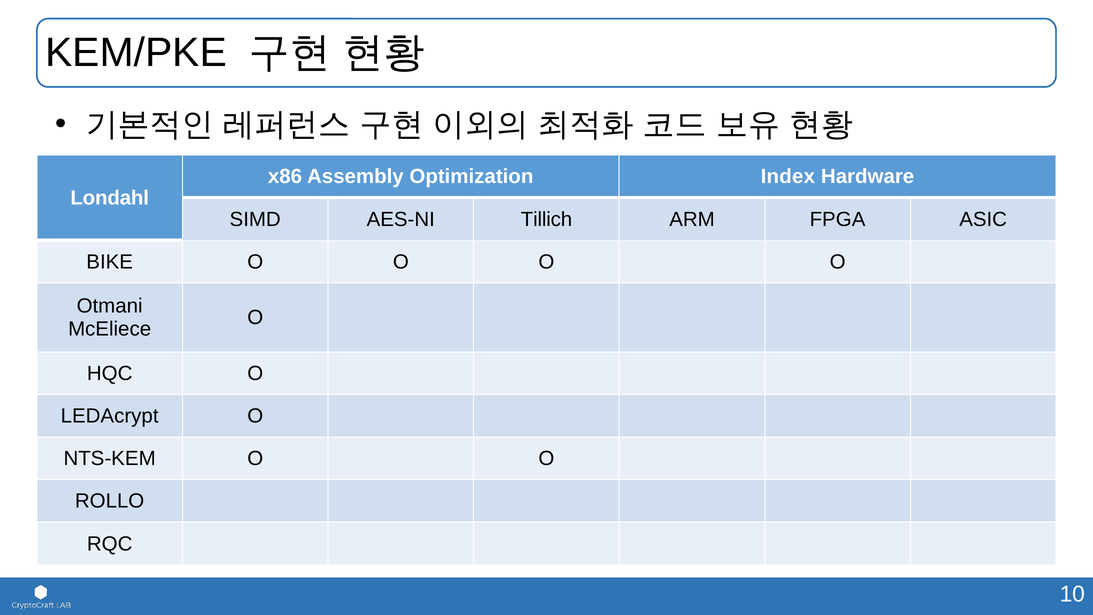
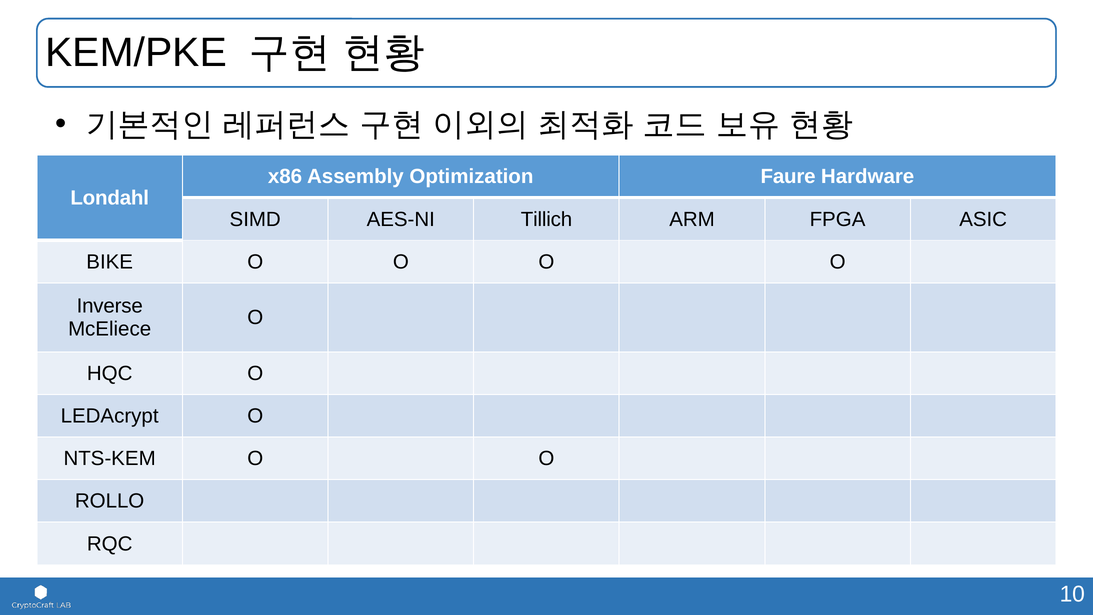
Index: Index -> Faure (788, 177)
Otmani: Otmani -> Inverse (110, 306)
